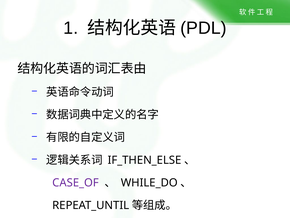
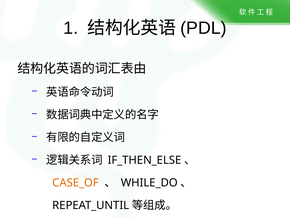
CASE_OF colour: purple -> orange (76, 182)
